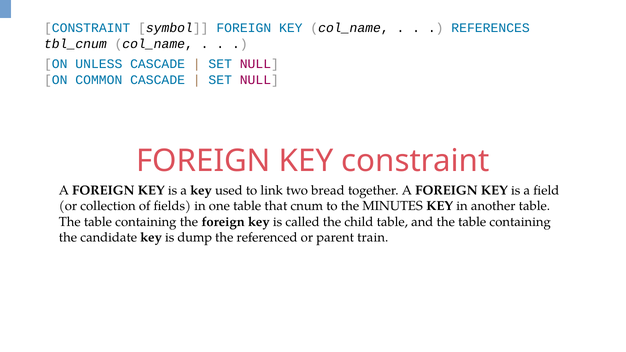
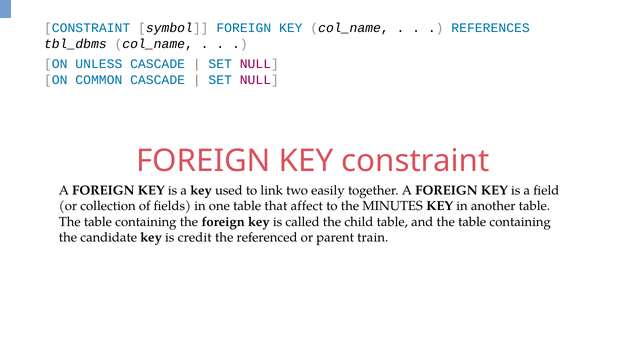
tbl_cnum: tbl_cnum -> tbl_dbms (75, 44)
bread: bread -> easily (328, 190)
cnum: cnum -> affect (307, 206)
dump: dump -> credit (195, 237)
